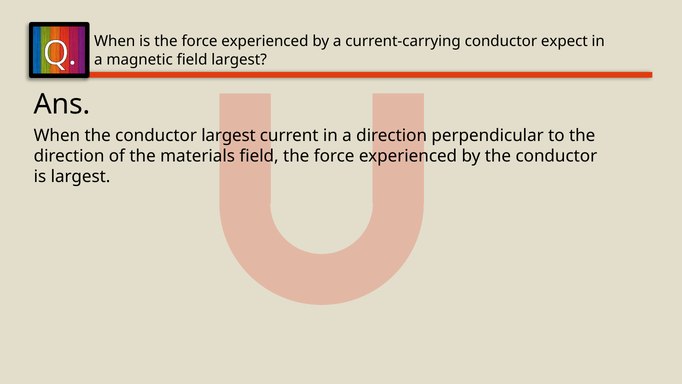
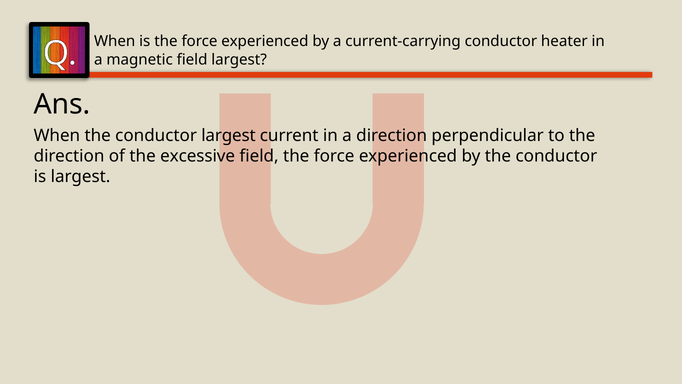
expect: expect -> heater (564, 41)
materials: materials -> excessive (198, 156)
